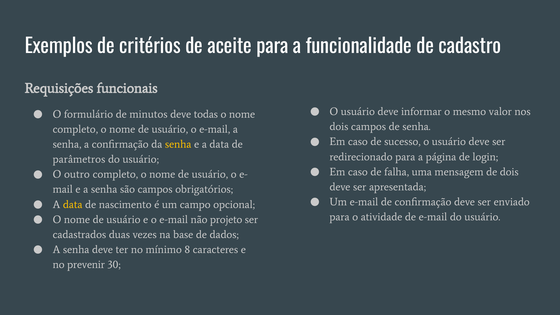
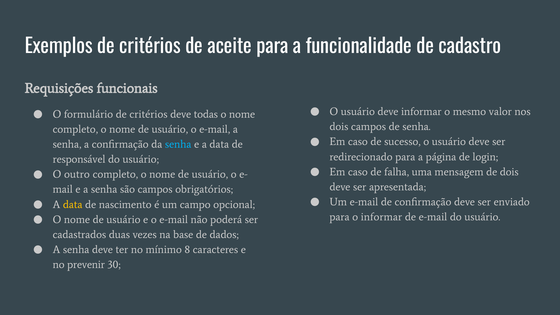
formulário de minutos: minutos -> critérios (148, 114)
senha colour: yellow -> light blue (178, 144)
parâmetros: parâmetros -> responsável (79, 159)
o atividade: atividade -> informar (381, 217)
projeto: projeto -> poderá (226, 220)
